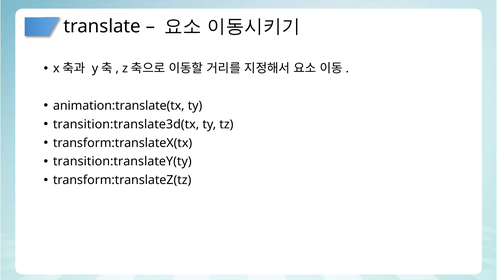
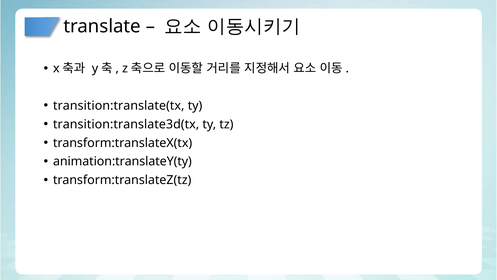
animation:translate(tx: animation:translate(tx -> transition:translate(tx (119, 106)
transition:translateY(ty: transition:translateY(ty -> animation:translateY(ty (122, 161)
